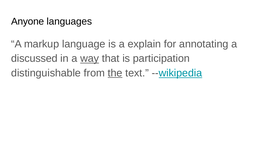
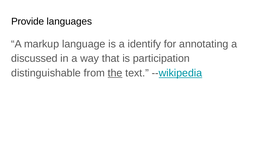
Anyone: Anyone -> Provide (28, 21)
explain: explain -> identify (144, 44)
way underline: present -> none (90, 59)
